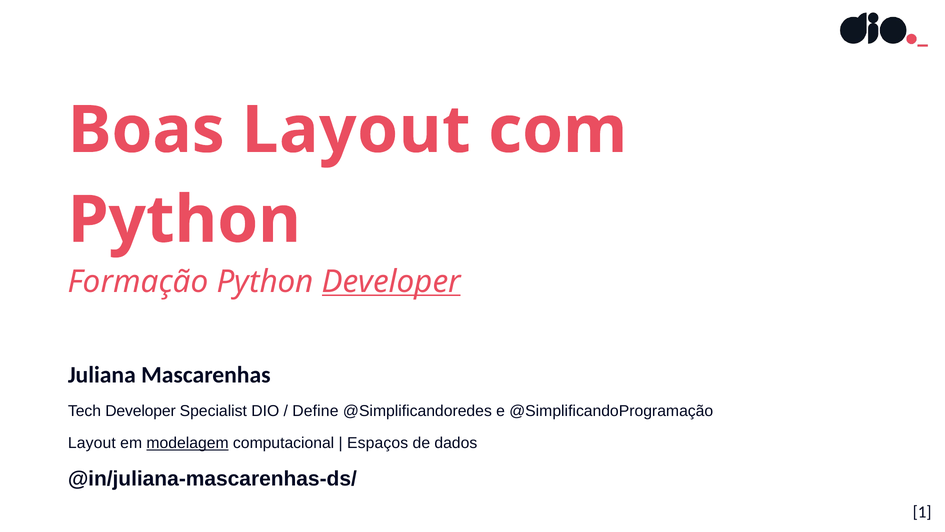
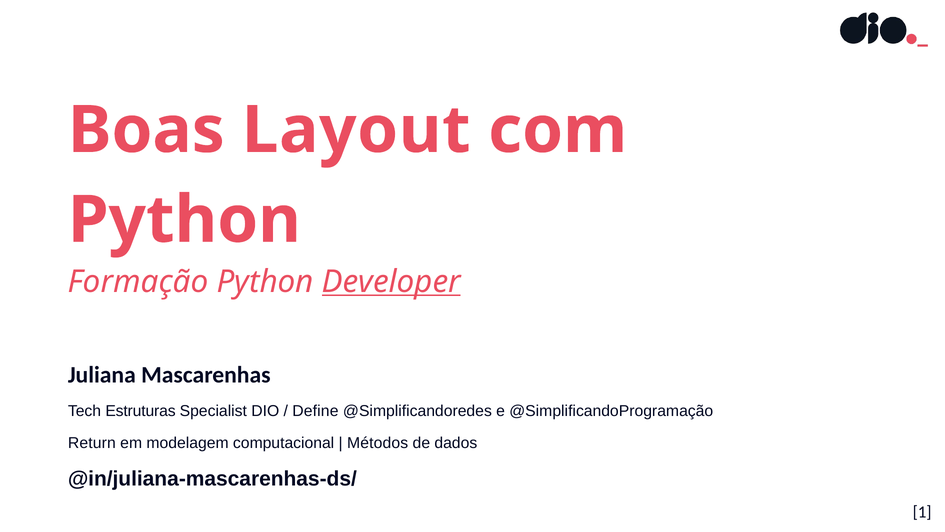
Tech Developer: Developer -> Estruturas (141, 411)
Layout: Layout -> Return (92, 443)
modelagem underline: present -> none (188, 443)
Espaços: Espaços -> Métodos (378, 443)
